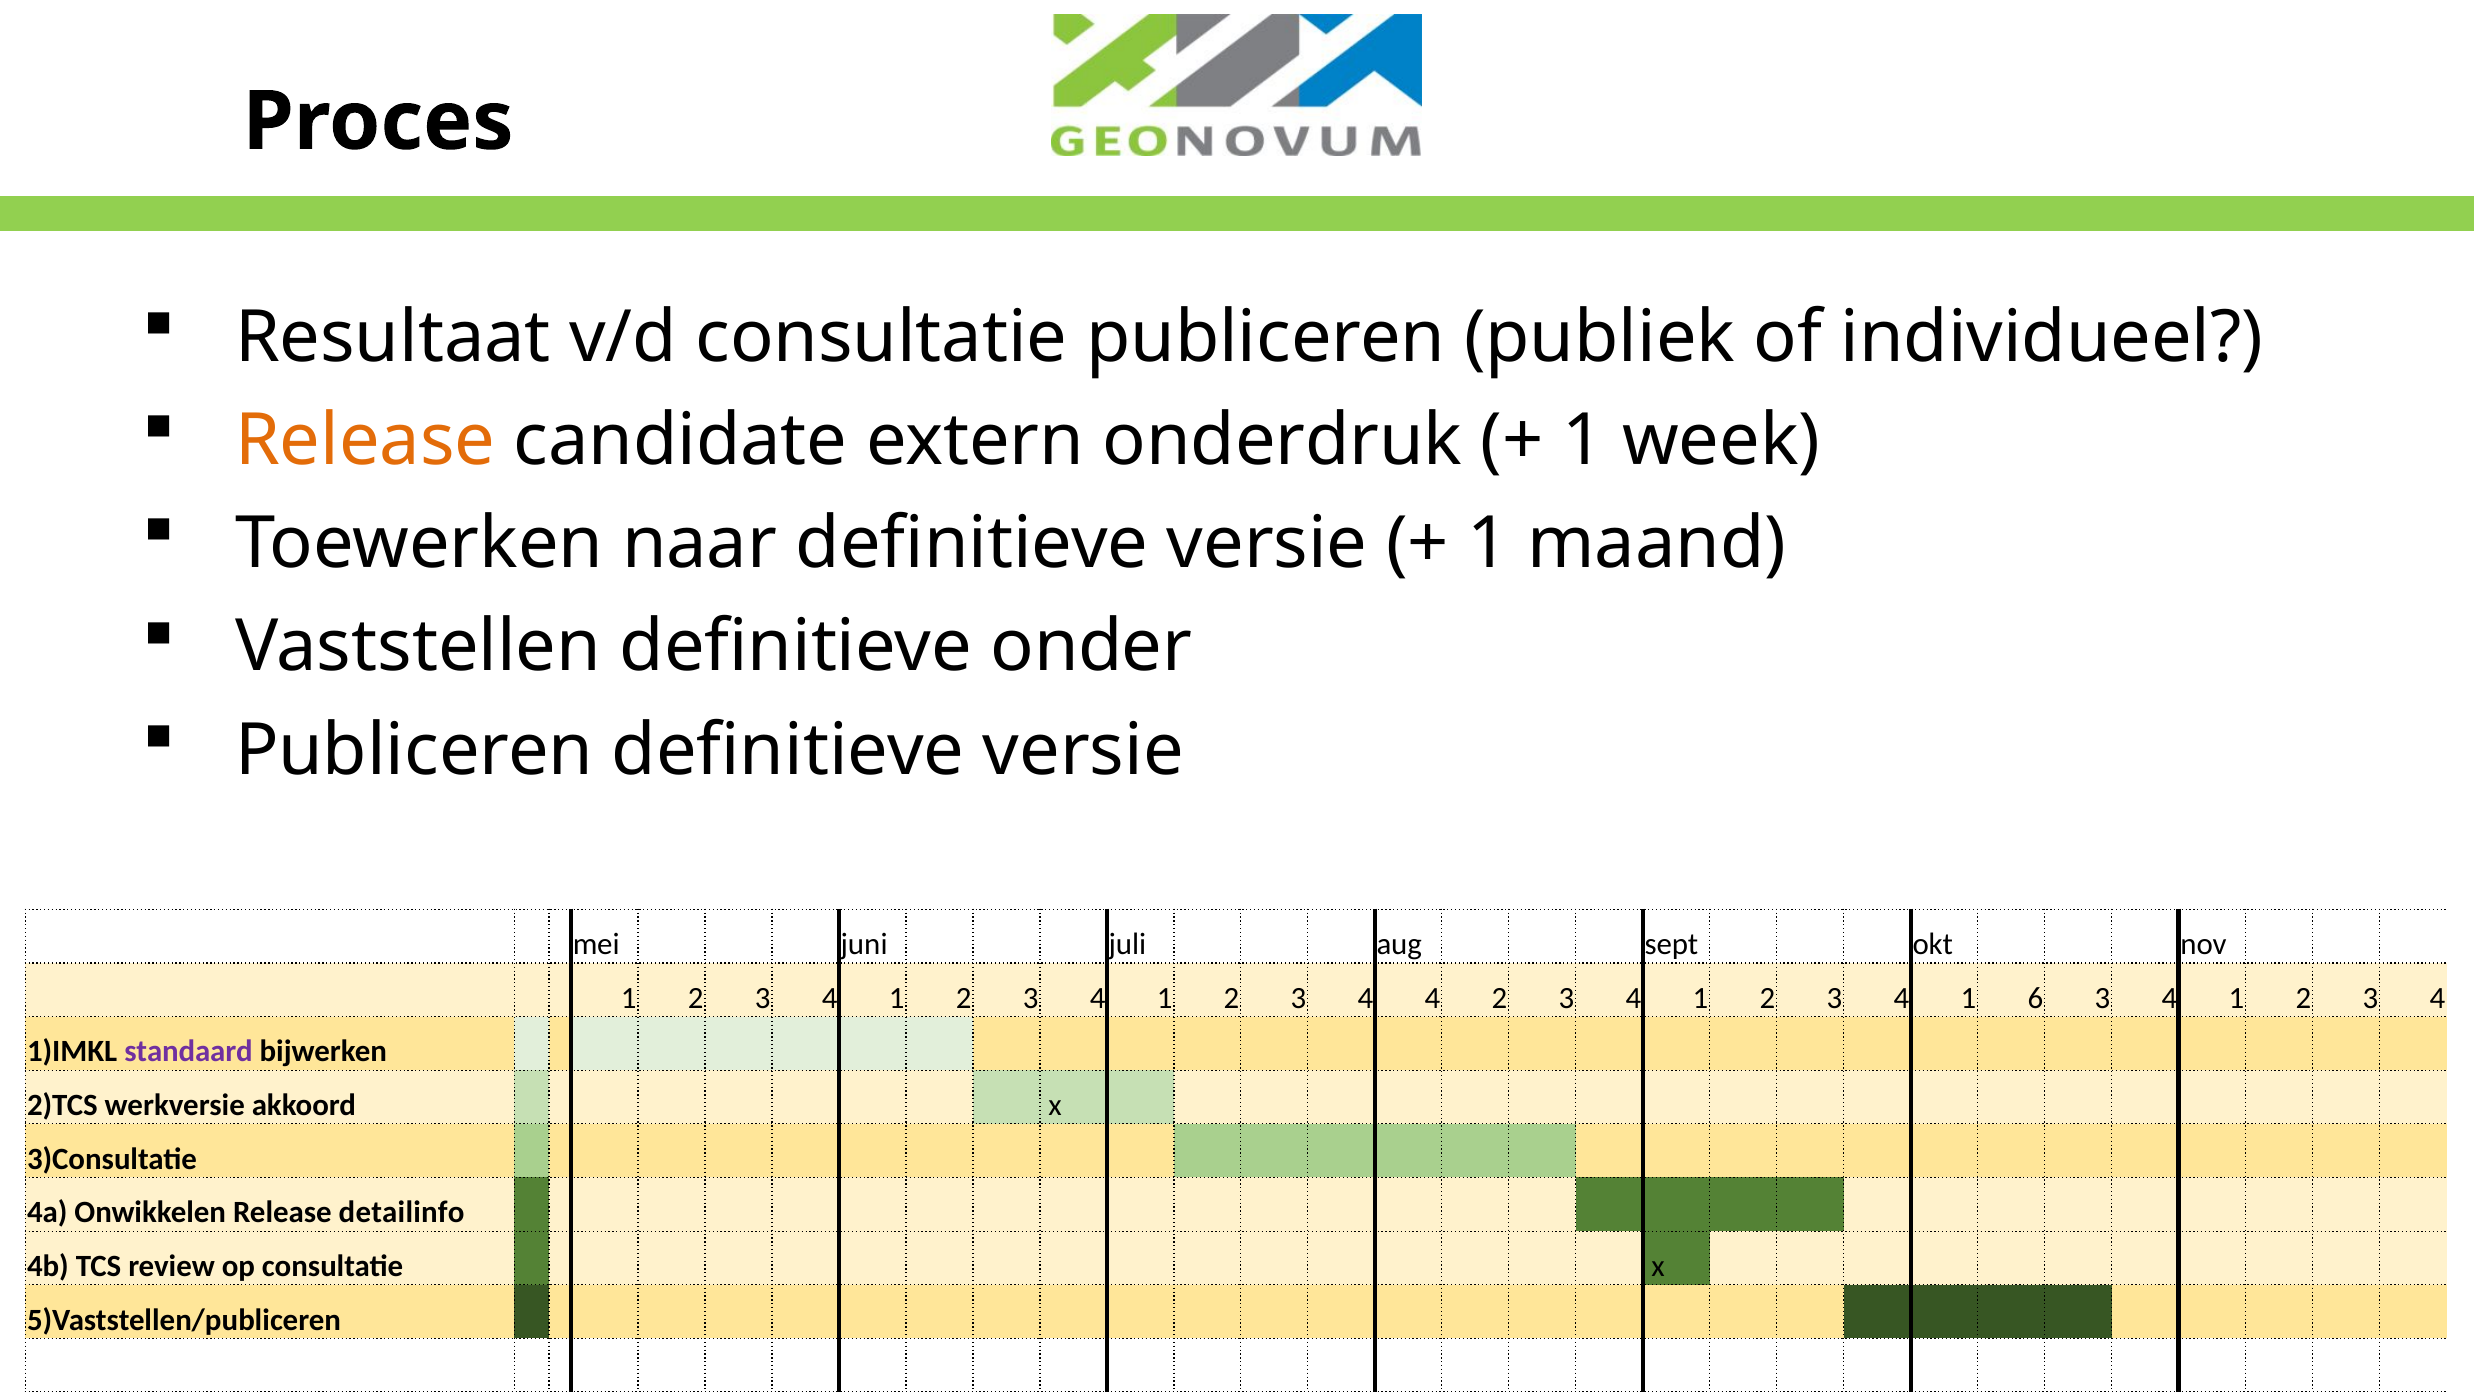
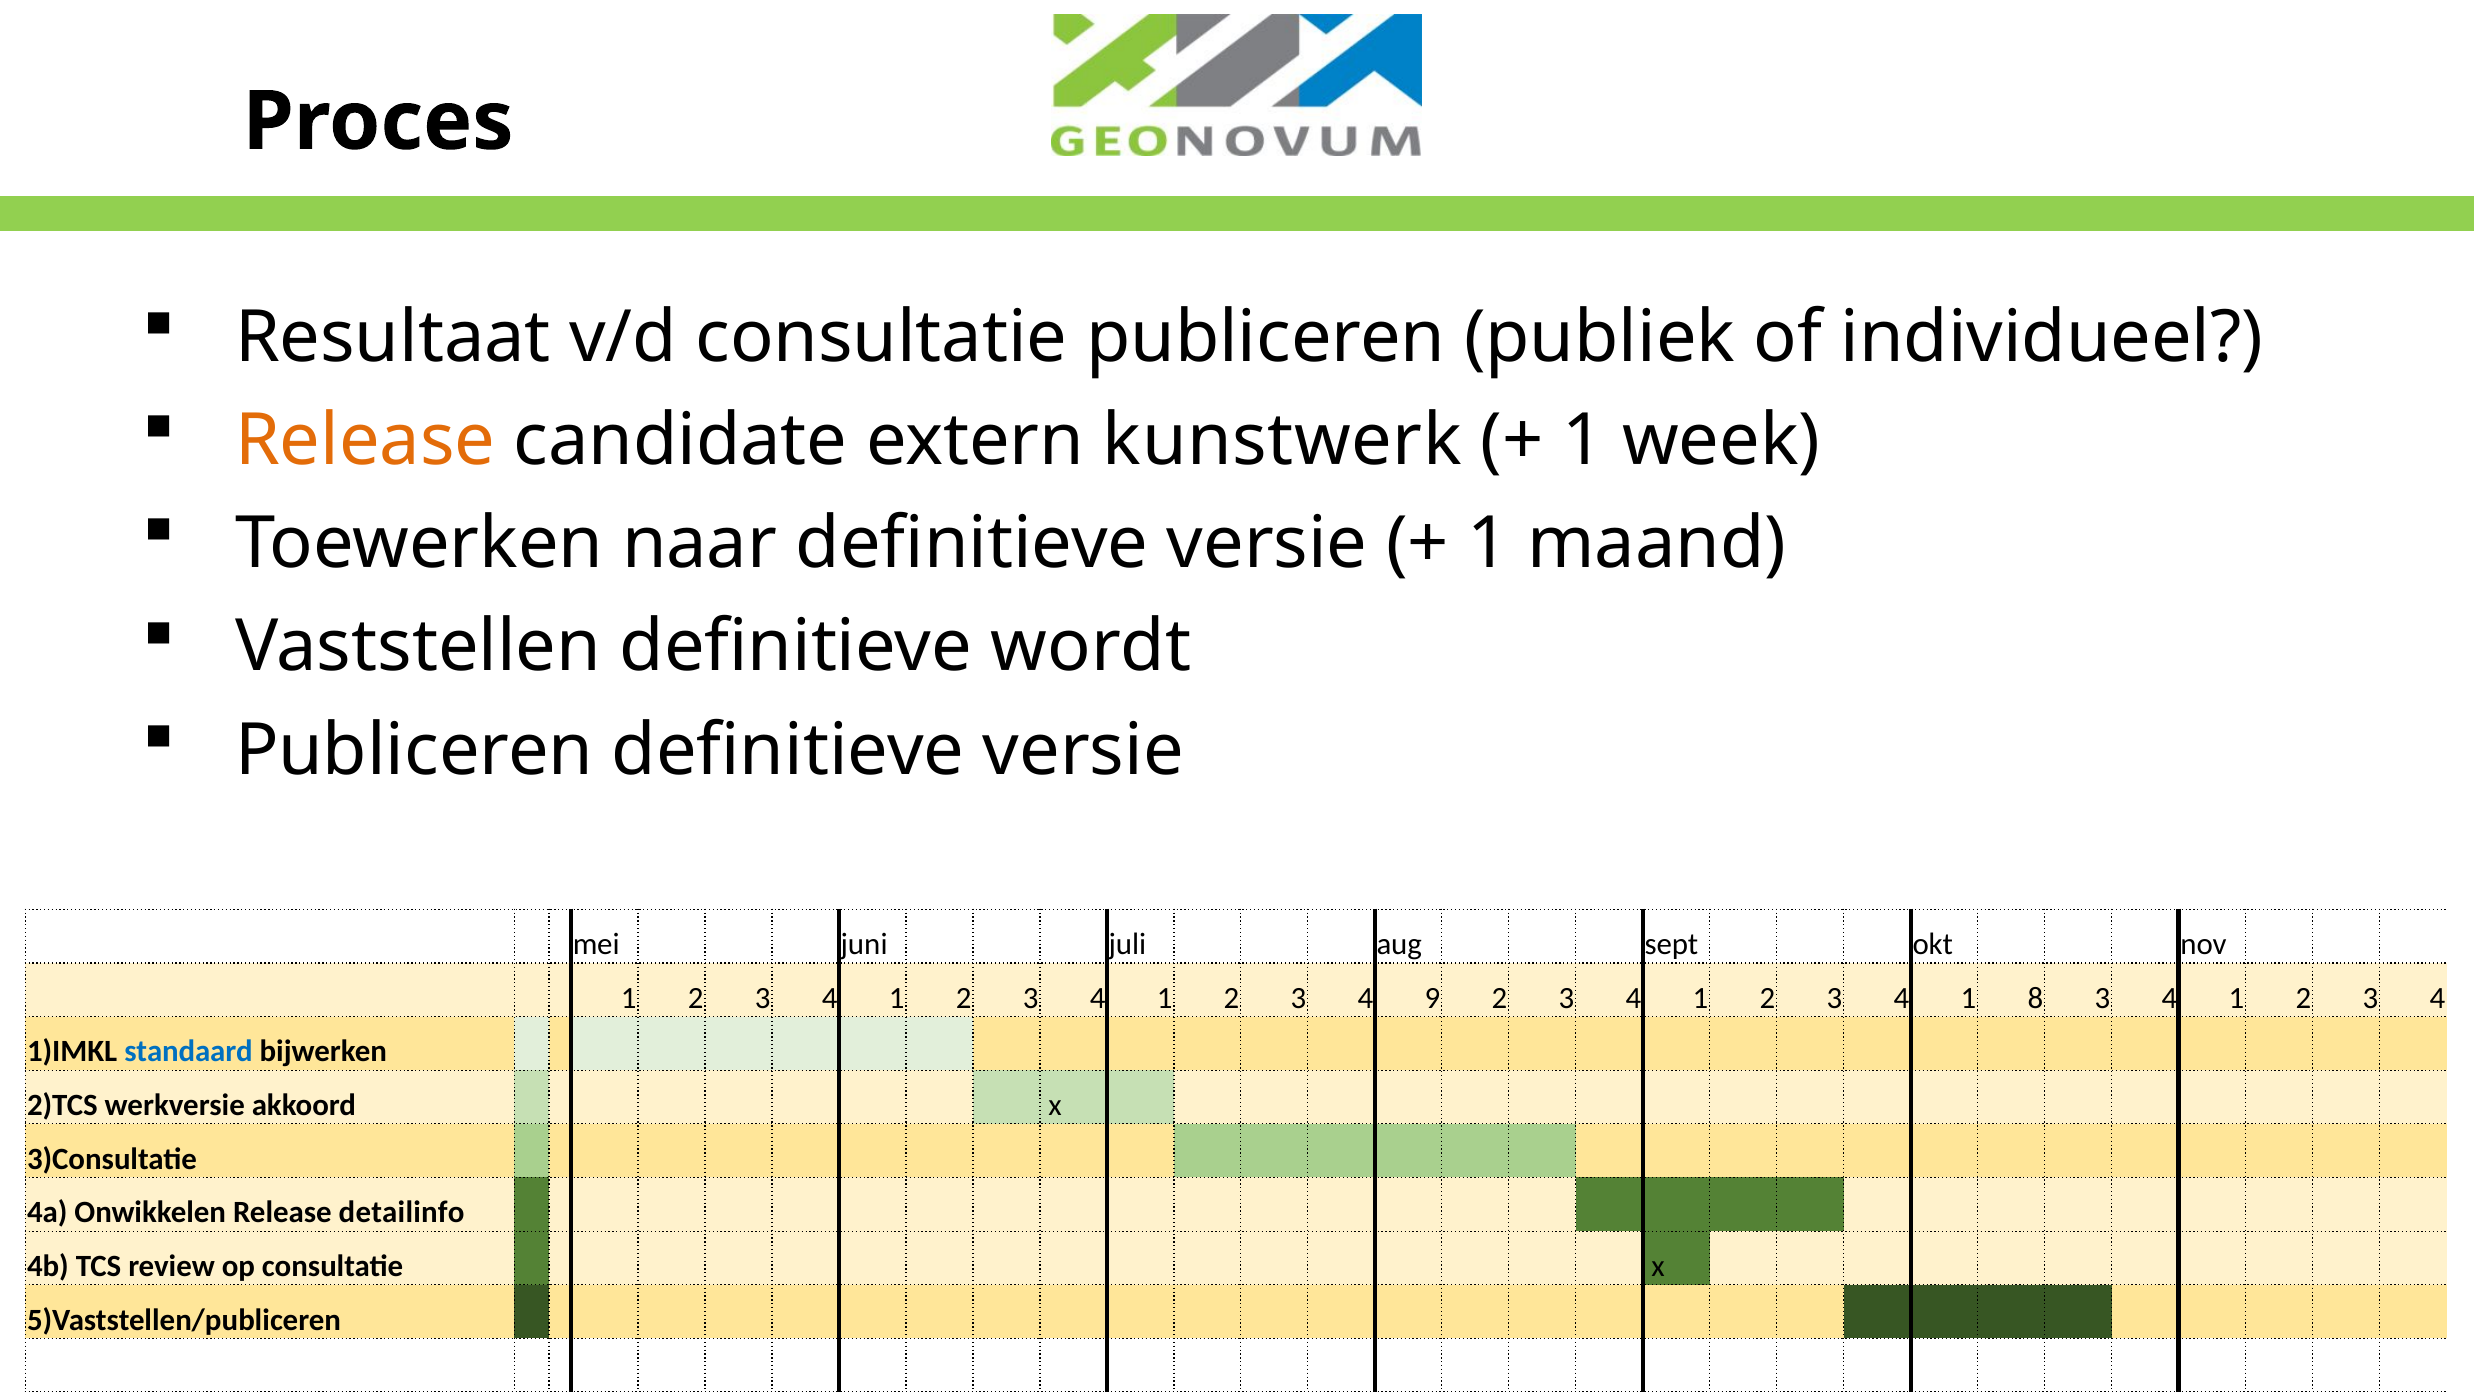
onderdruk: onderdruk -> kunstwerk (1282, 441)
onder: onder -> wordt (1091, 647)
4 4: 4 -> 9 (1433, 998)
6: 6 -> 8 (2035, 998)
standaard colour: purple -> blue (188, 1051)
